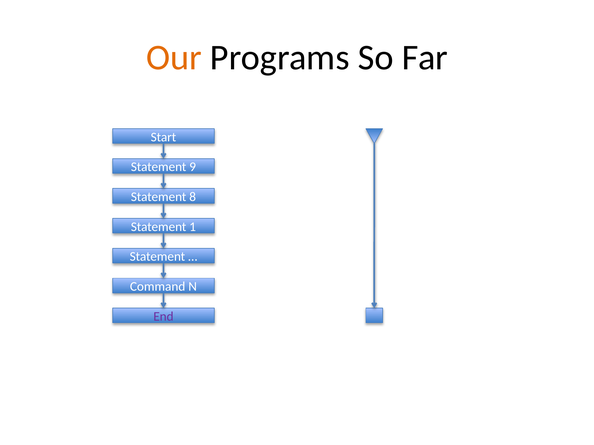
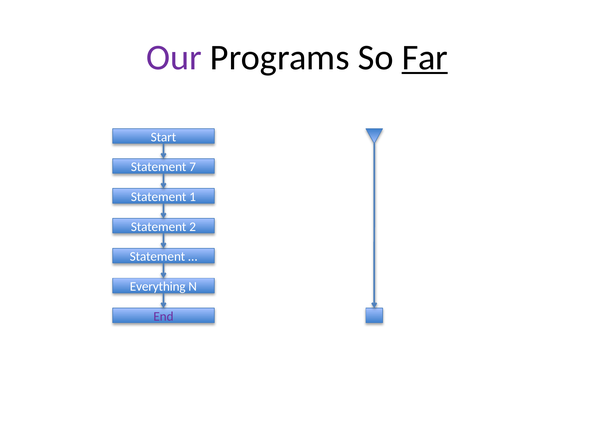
Our colour: orange -> purple (174, 58)
Far underline: none -> present (425, 58)
9: 9 -> 7 (193, 167)
8: 8 -> 1 (193, 197)
1: 1 -> 2 (193, 227)
Command: Command -> Everything (158, 287)
